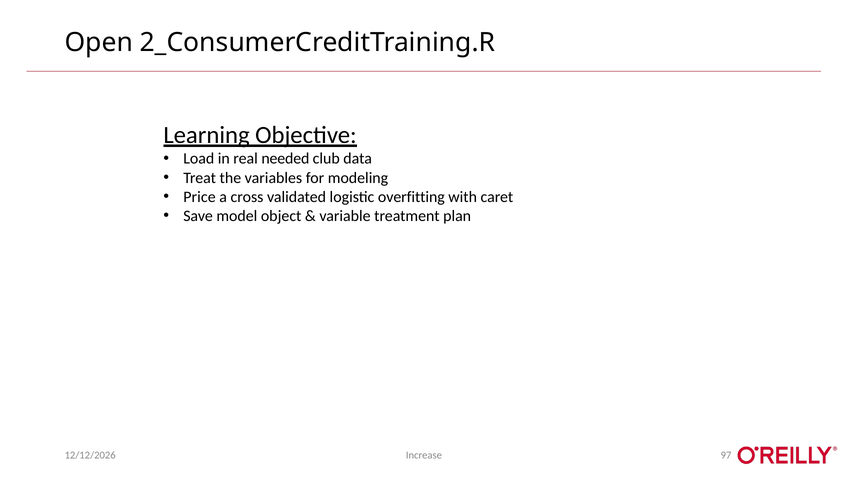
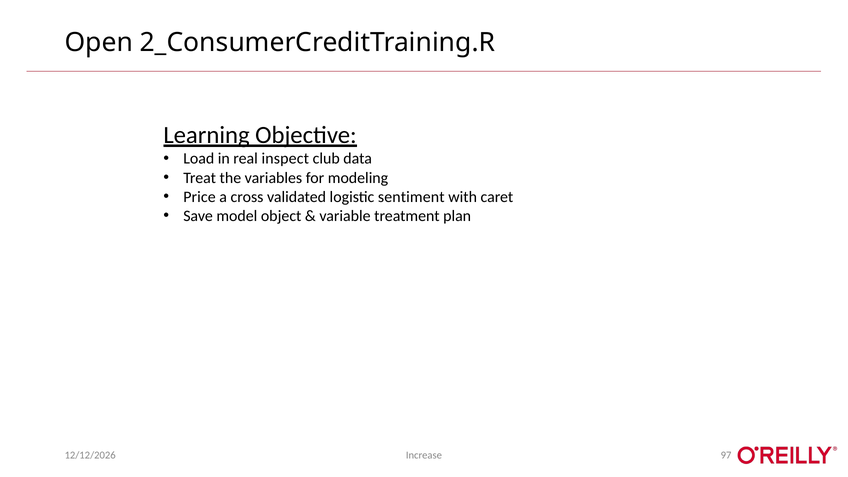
needed: needed -> inspect (285, 159)
overfitting: overfitting -> sentiment (411, 197)
